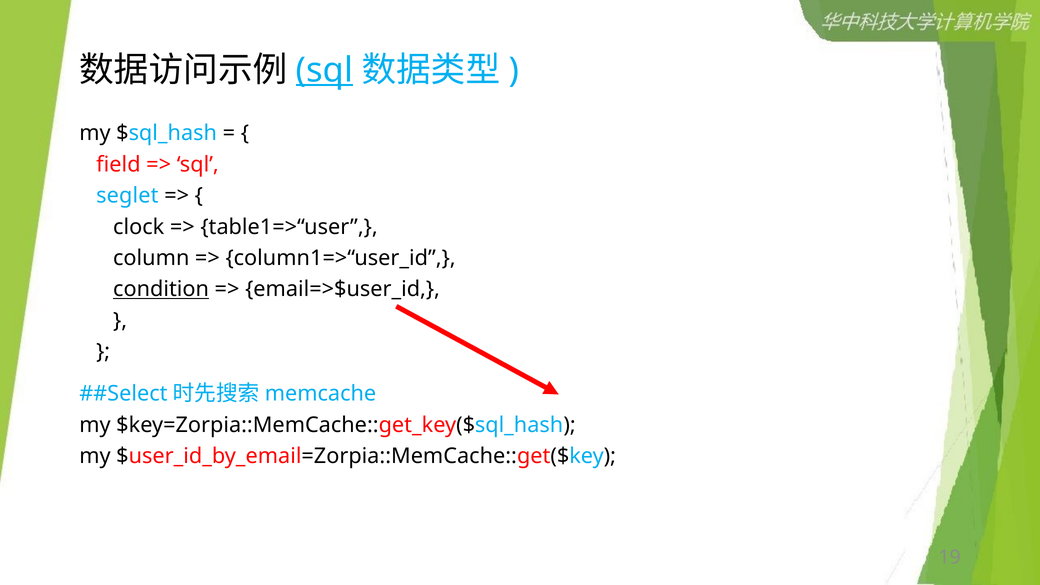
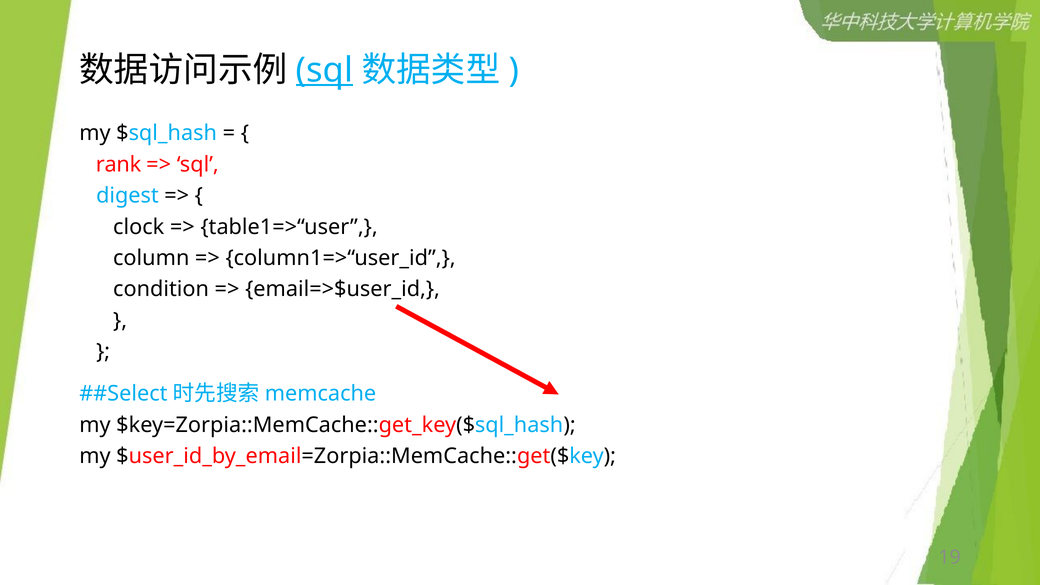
field: field -> rank (119, 164)
seglet: seglet -> digest (127, 196)
condition underline: present -> none (161, 289)
